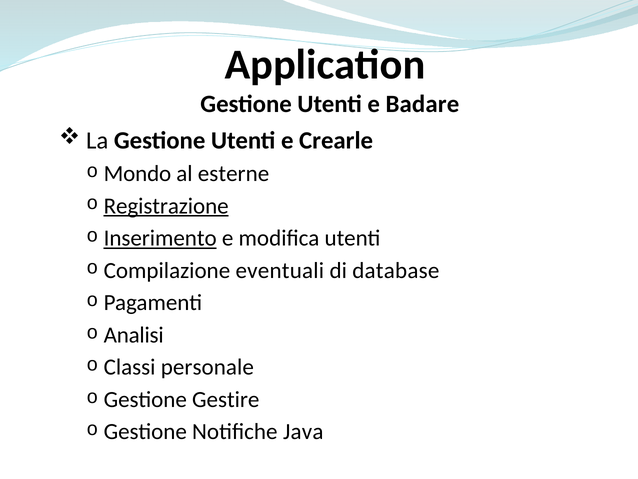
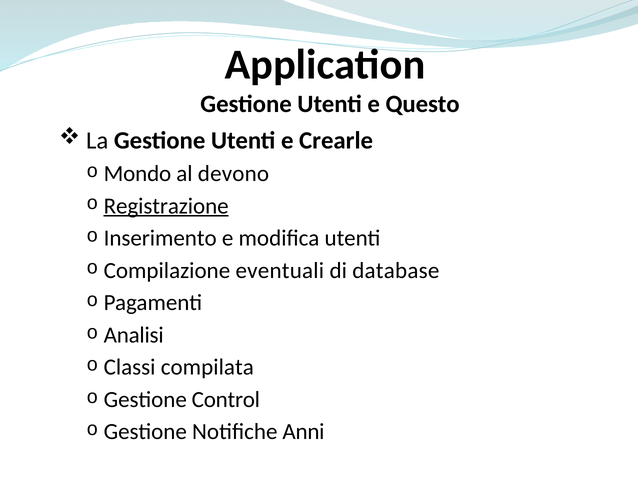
Badare: Badare -> Questo (423, 104)
esterne: esterne -> devono (233, 173)
Inserimento underline: present -> none (160, 238)
personale: personale -> compilata (207, 367)
Gestire: Gestire -> Control (226, 399)
Java: Java -> Anni (303, 431)
